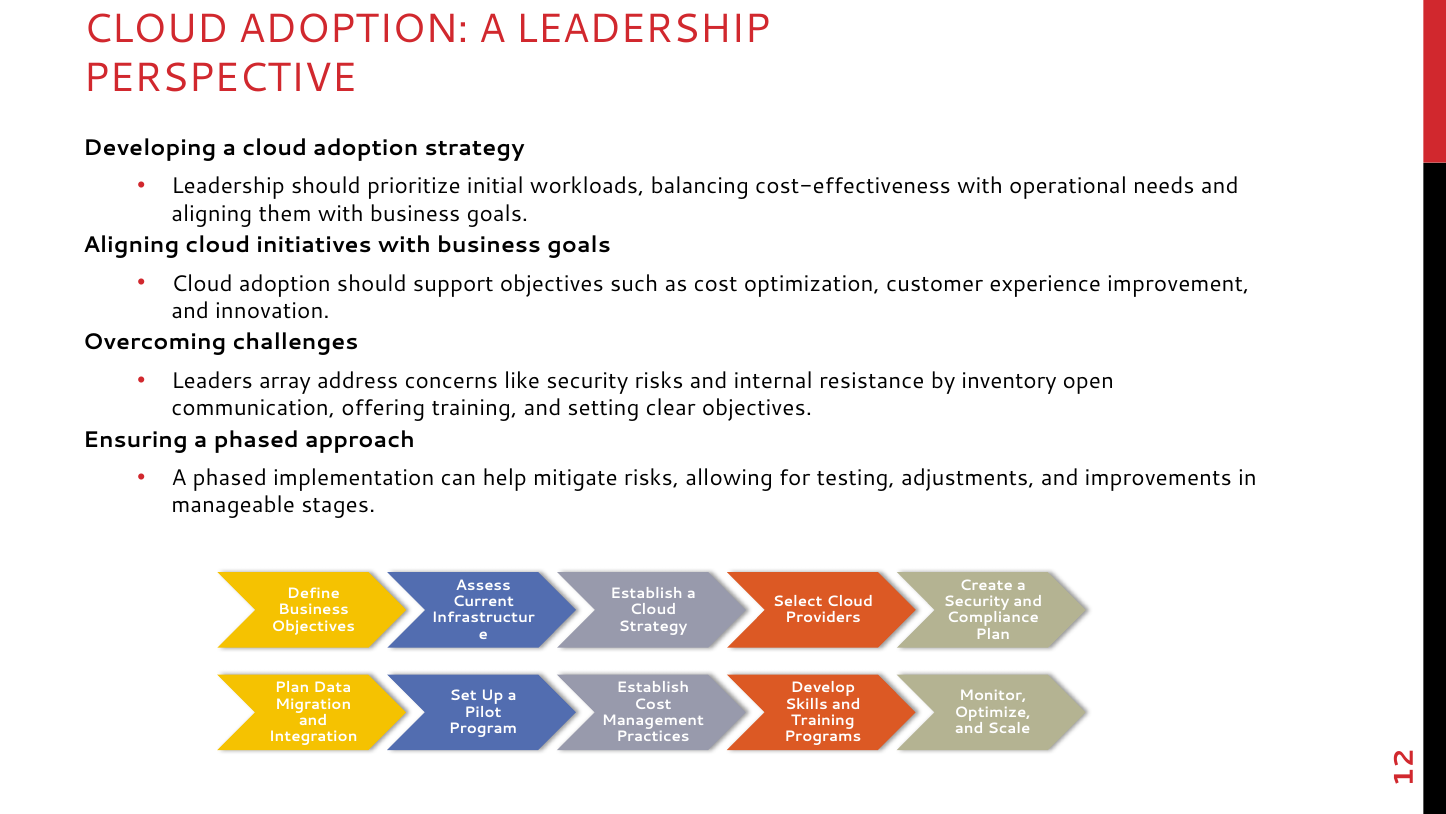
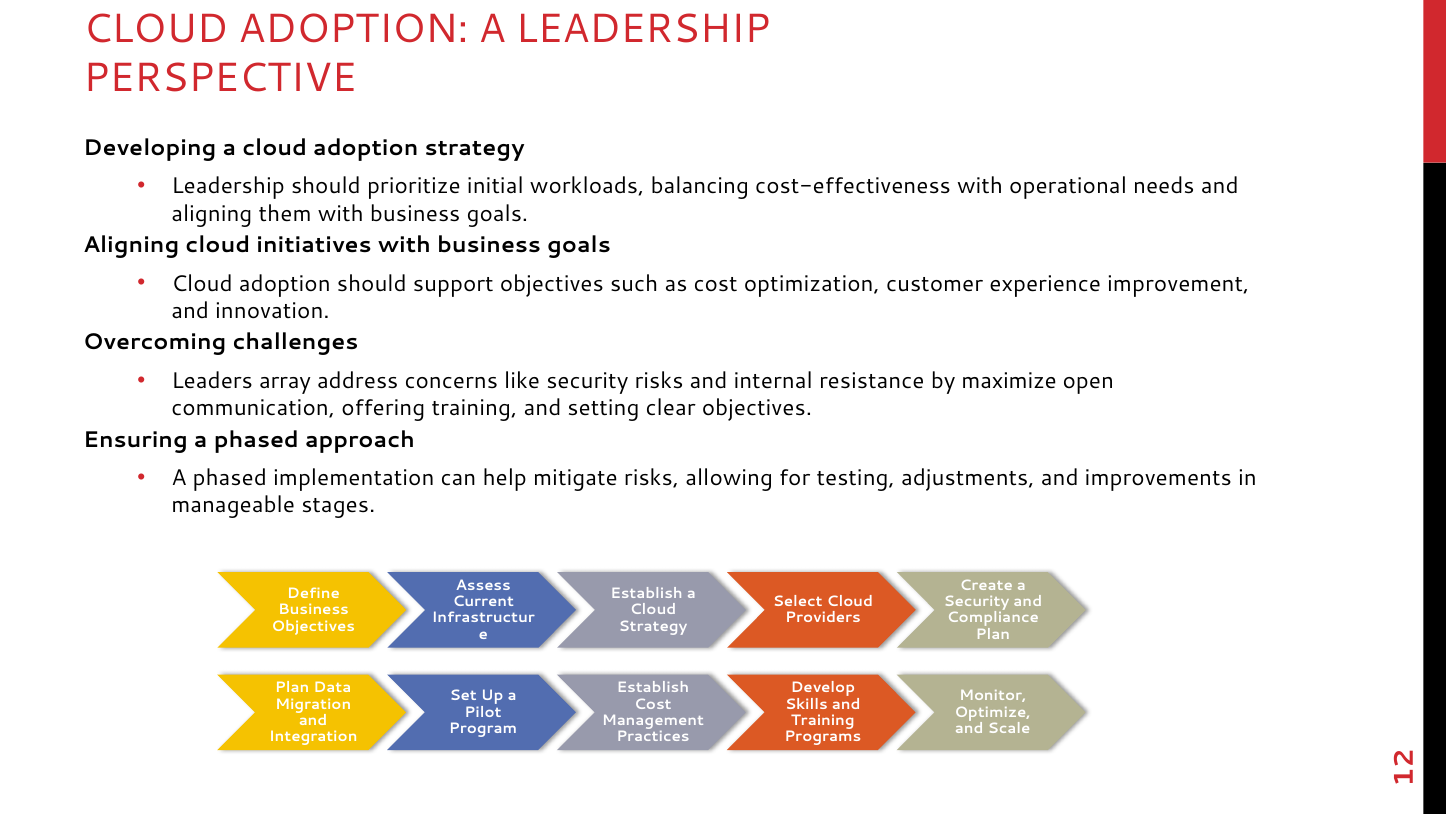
inventory: inventory -> maximize (1009, 381)
